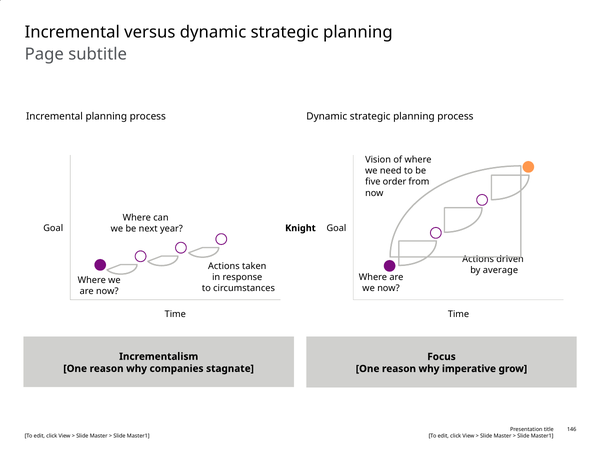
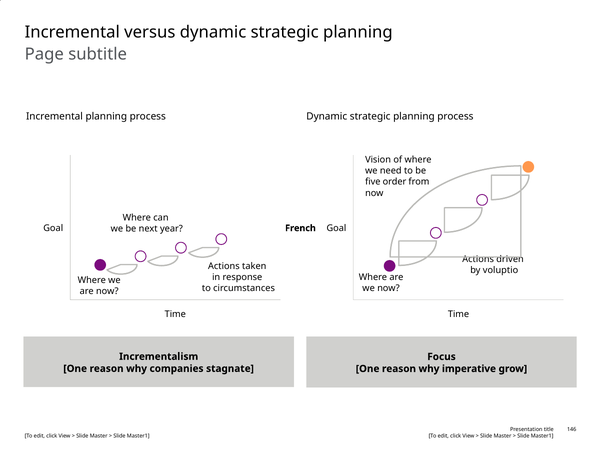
Knight: Knight -> French (300, 228)
average: average -> voluptio (501, 270)
